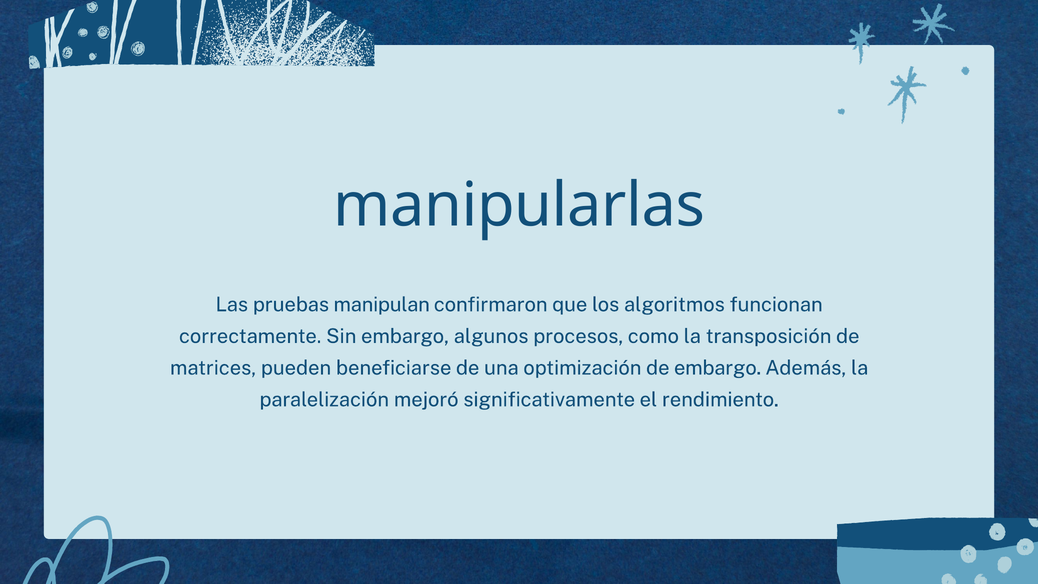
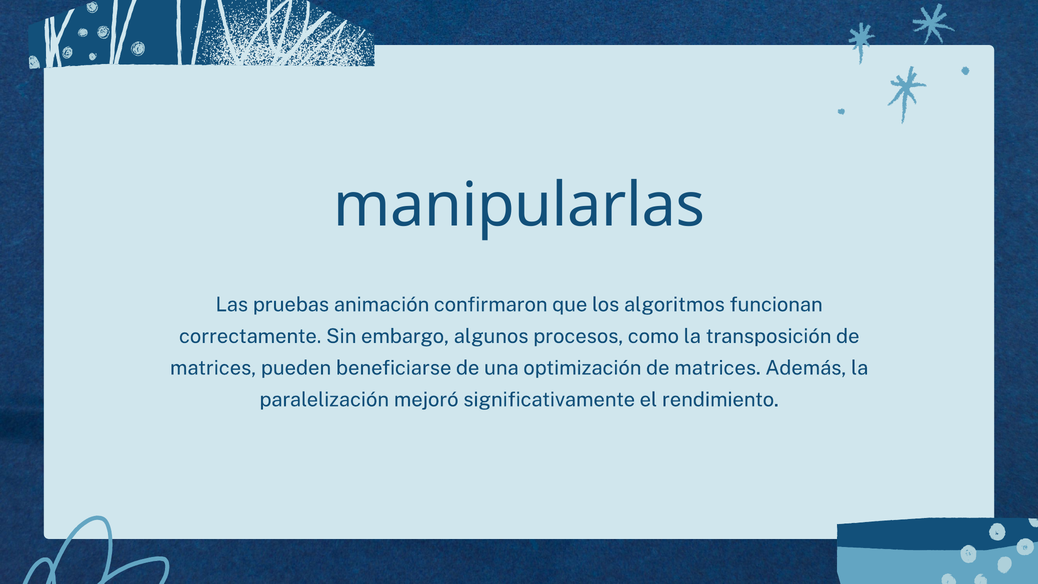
manipulan: manipulan -> animación (382, 305)
optimización de embargo: embargo -> matrices (717, 368)
